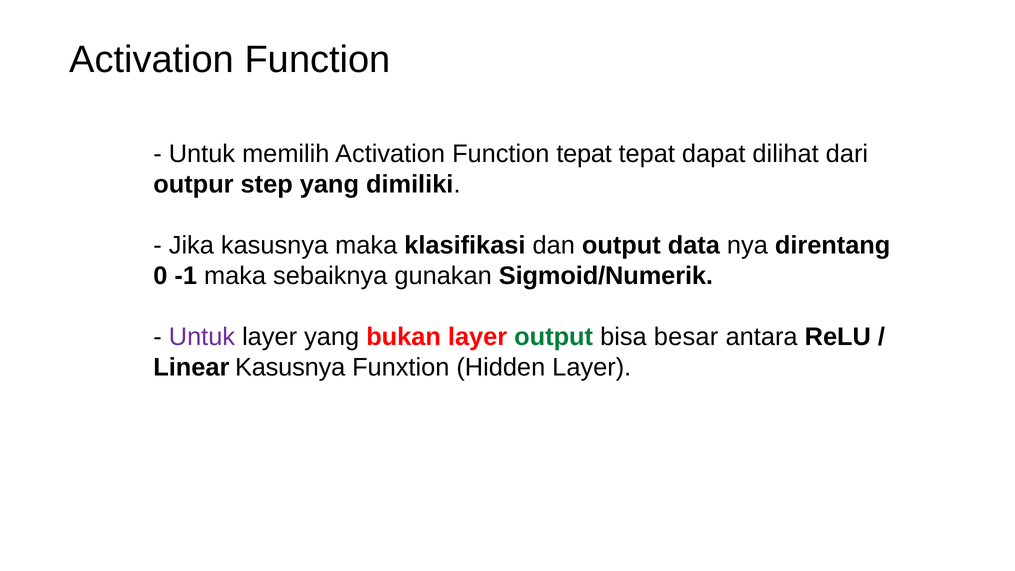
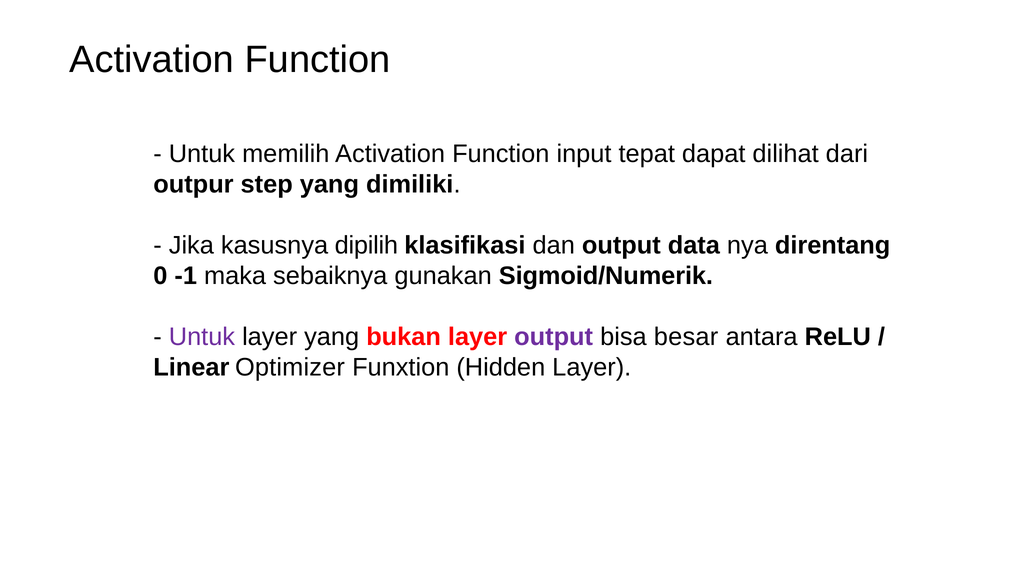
Function tepat: tepat -> input (584, 154)
kasusnya maka: maka -> dipilih (366, 245)
output colour: green -> purple (554, 337)
Linear Kasusnya: Kasusnya -> Optimizer (290, 367)
